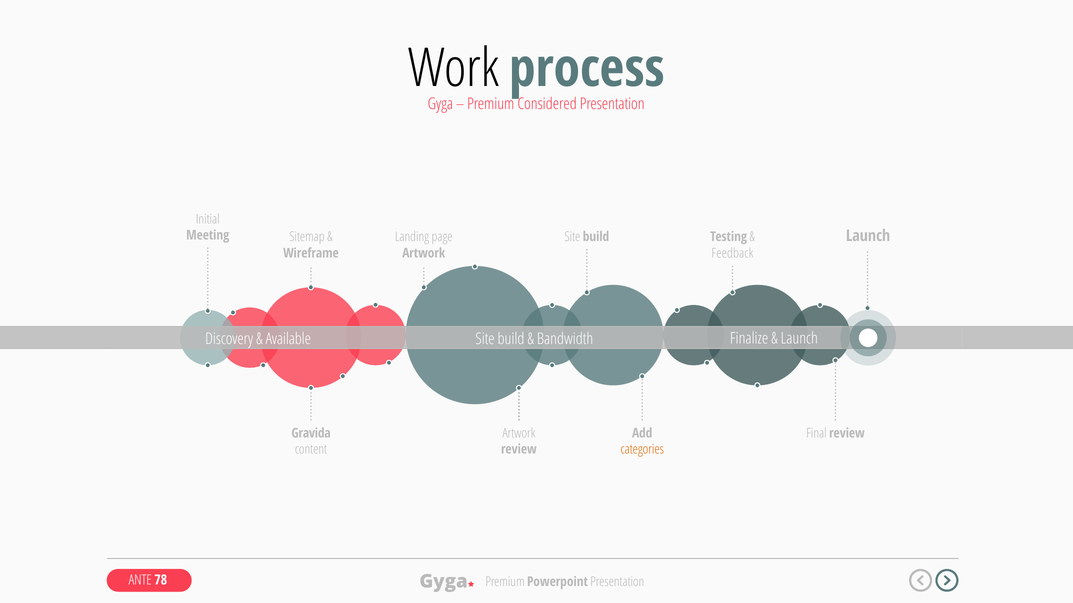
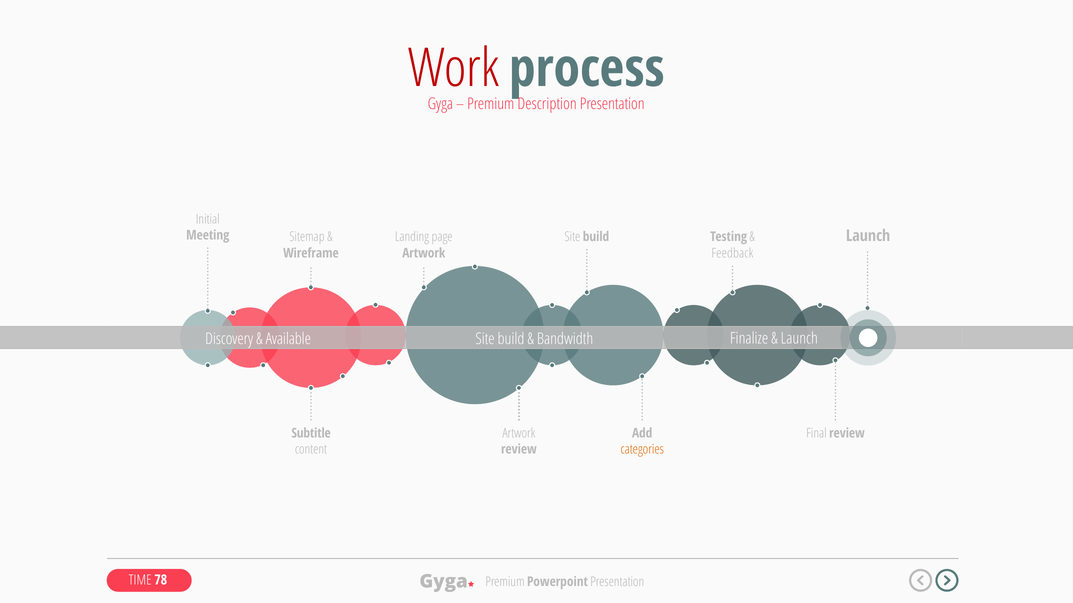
Work colour: black -> red (454, 69)
Considered: Considered -> Description (547, 104)
Gravida: Gravida -> Subtitle (311, 434)
ANTE: ANTE -> TIME (140, 581)
